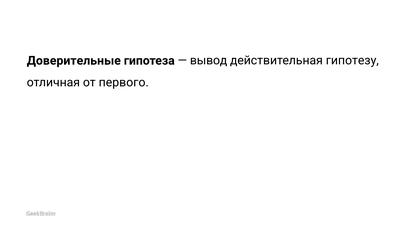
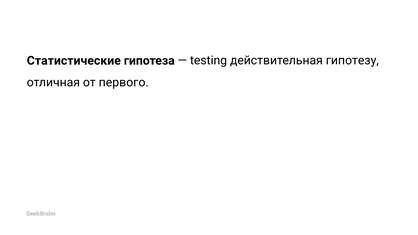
Доверительные: Доверительные -> Статистические (74, 61)
вывод: вывод -> testing (209, 61)
